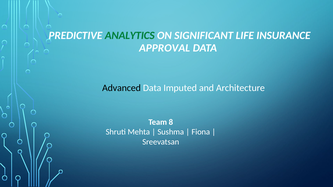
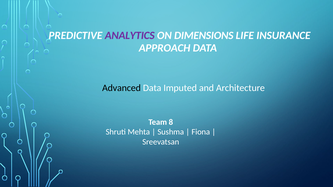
ANALYTICS colour: green -> purple (130, 36)
SIGNIFICANT: SIGNIFICANT -> DIMENSIONS (204, 36)
APPROVAL: APPROVAL -> APPROACH (165, 48)
